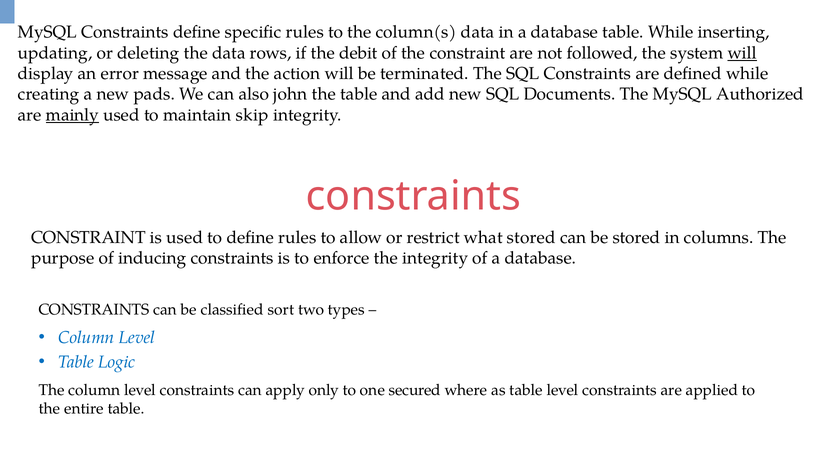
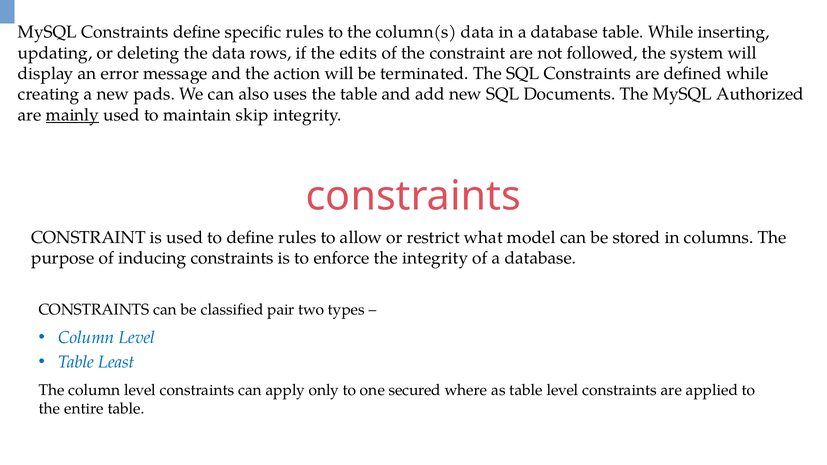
debit: debit -> edits (358, 53)
will underline: present -> none (742, 53)
john: john -> uses (290, 94)
what stored: stored -> model (531, 238)
sort: sort -> pair (281, 310)
Logic: Logic -> Least (117, 362)
